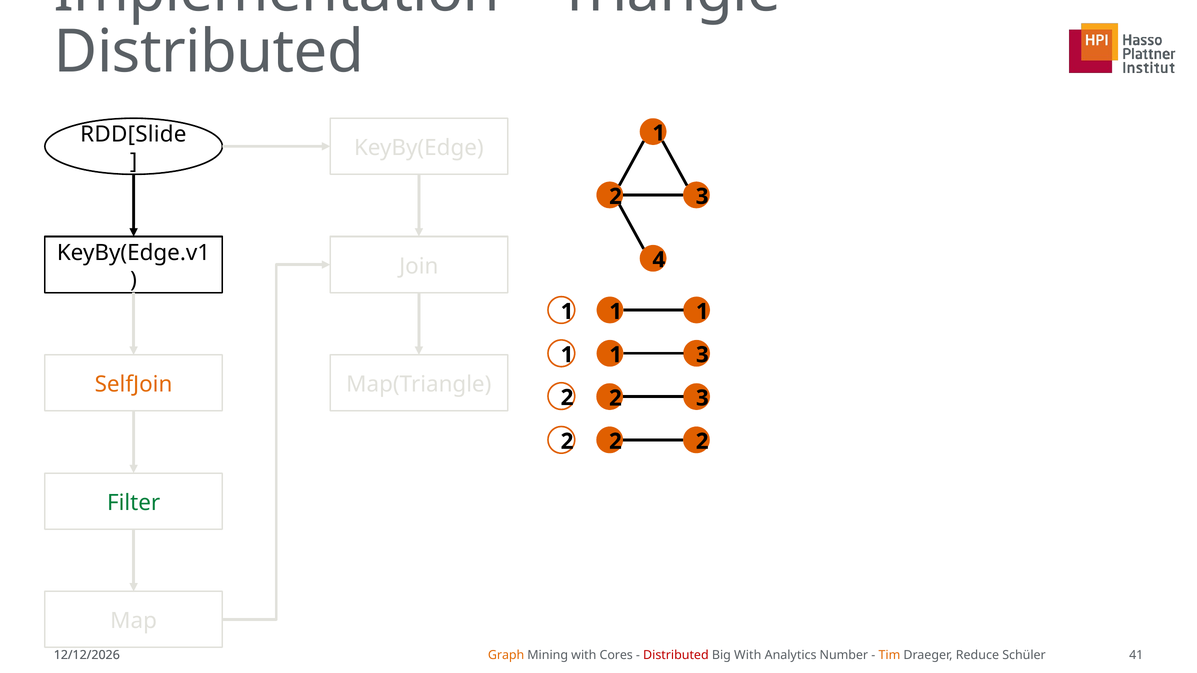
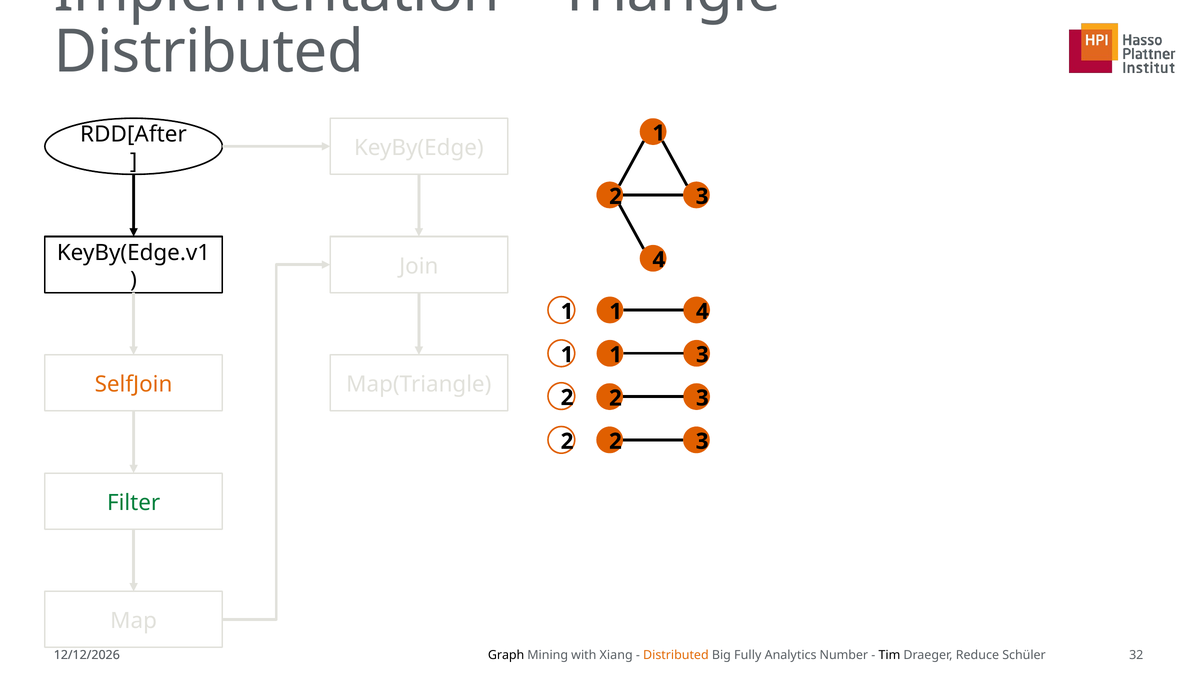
RDD[Slide: RDD[Slide -> RDD[After (133, 134)
1: 1 -> 4 (702, 312)
2: 2 -> 3 (702, 442)
Graph colour: orange -> black (506, 656)
Cores: Cores -> Xiang (616, 656)
Distributed colour: red -> orange (676, 656)
Big With: With -> Fully (748, 656)
Tim colour: orange -> black (889, 656)
41: 41 -> 32 (1136, 656)
